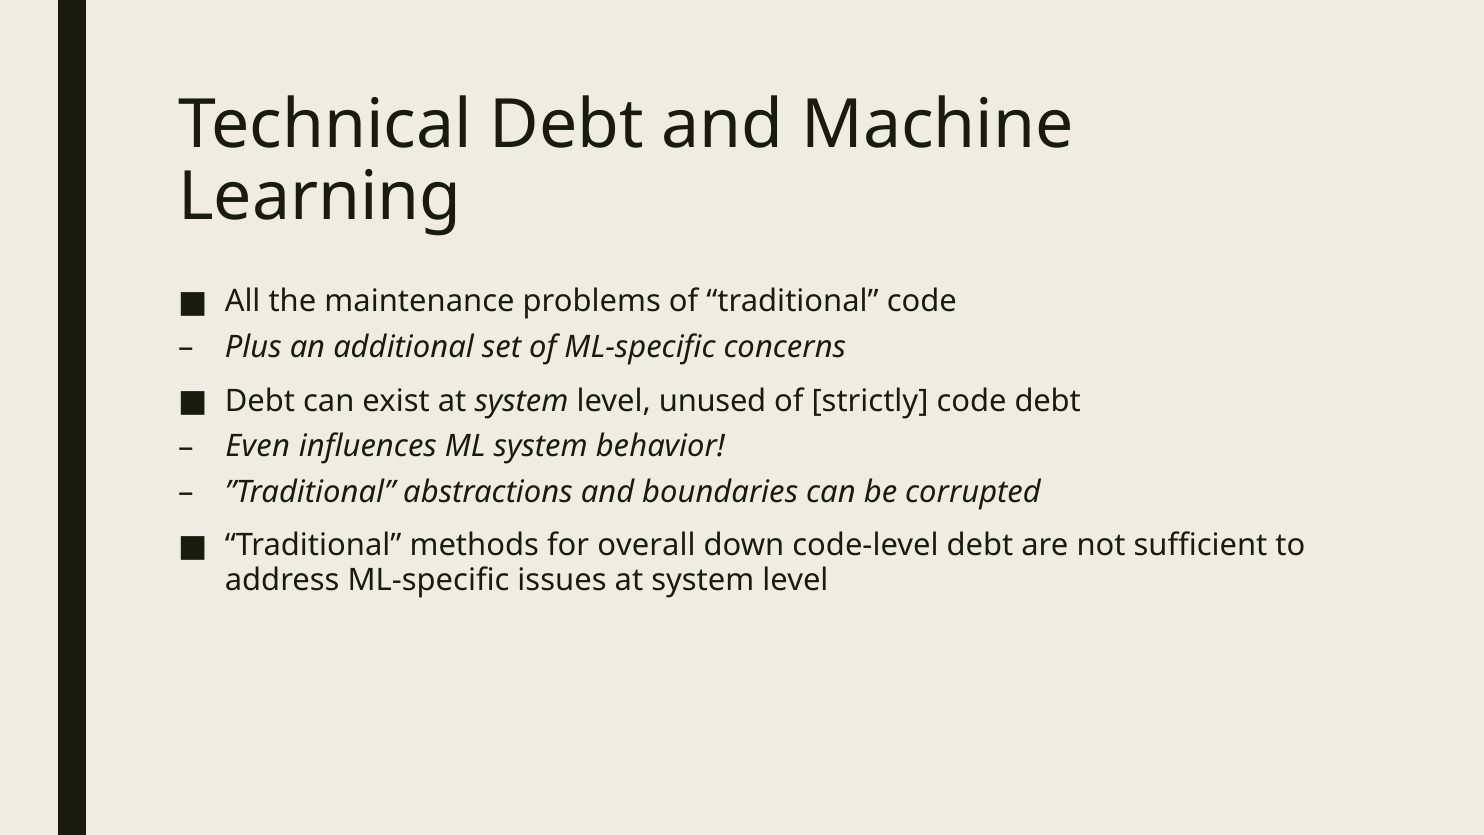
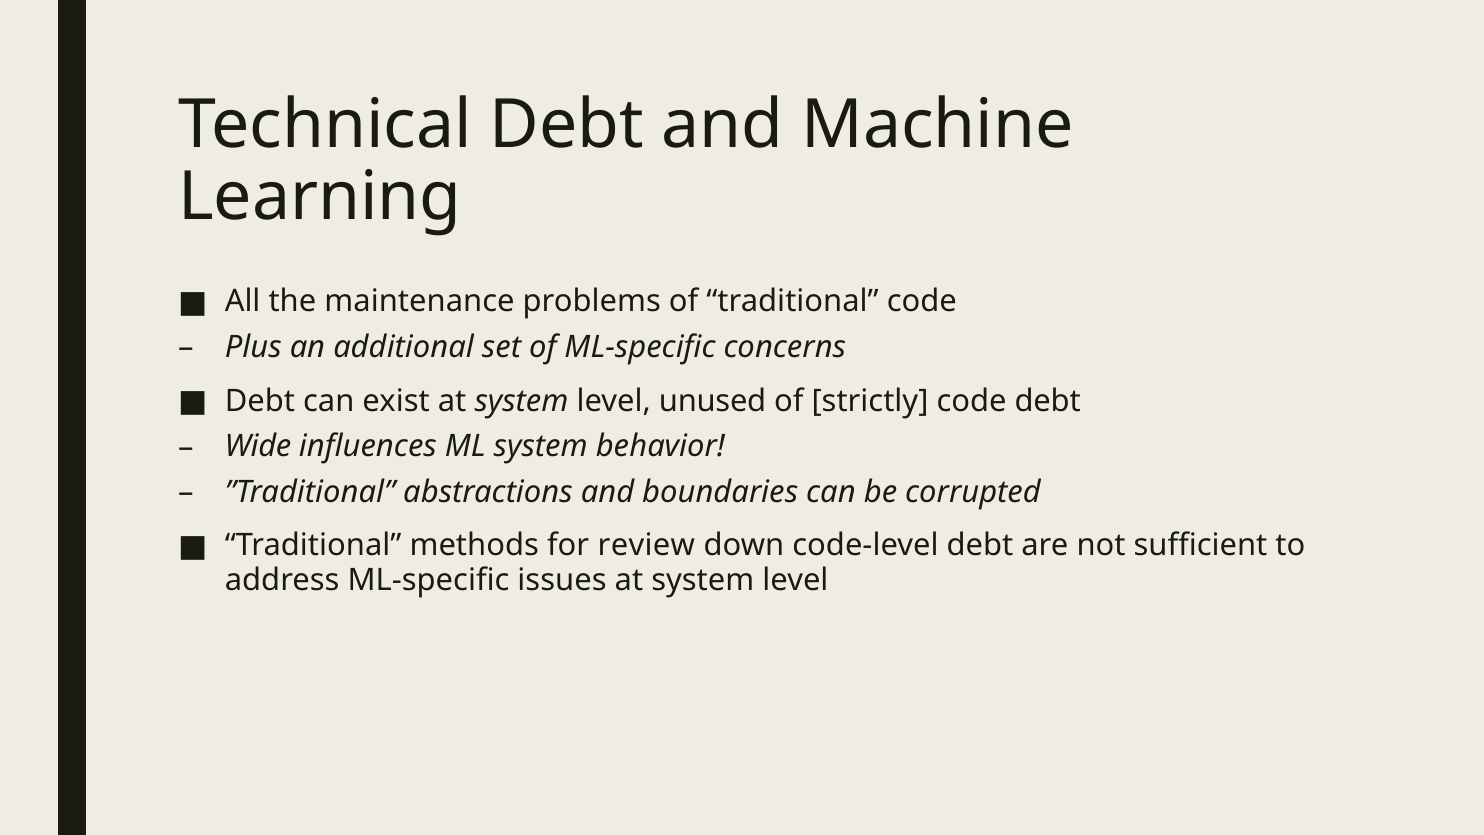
Even: Even -> Wide (258, 446)
overall: overall -> review (646, 546)
